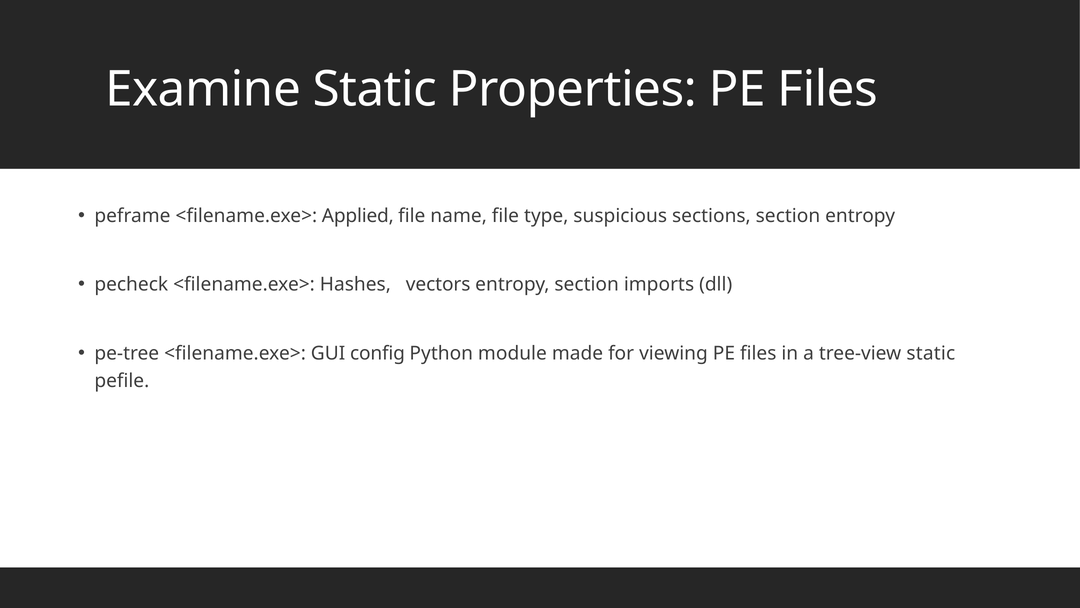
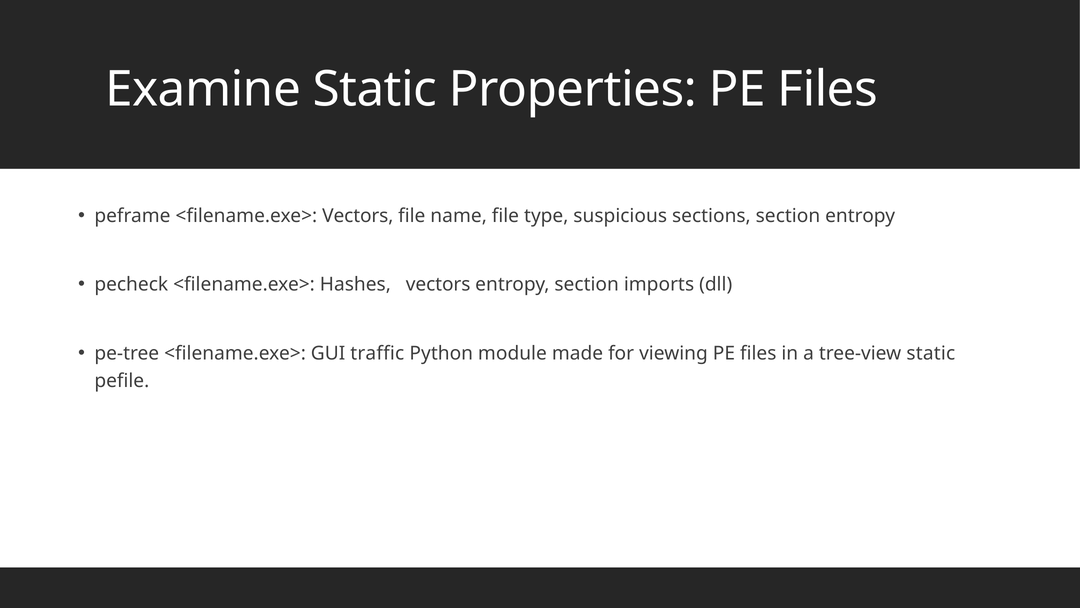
<filename.exe> Applied: Applied -> Vectors (358, 216)
config: config -> traffic (377, 353)
